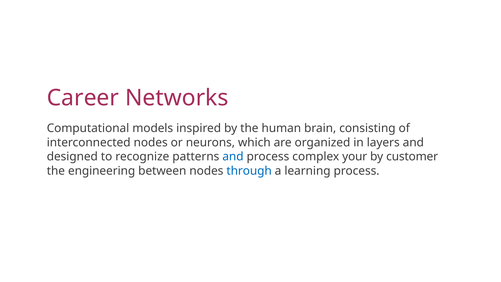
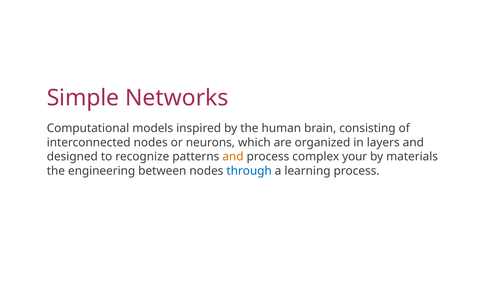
Career: Career -> Simple (83, 98)
and colour: blue -> orange (233, 157)
customer: customer -> materials (412, 157)
